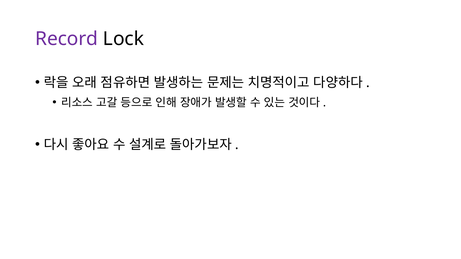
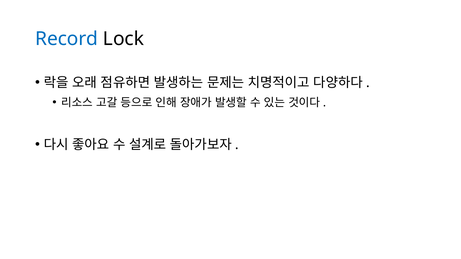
Record colour: purple -> blue (67, 39)
